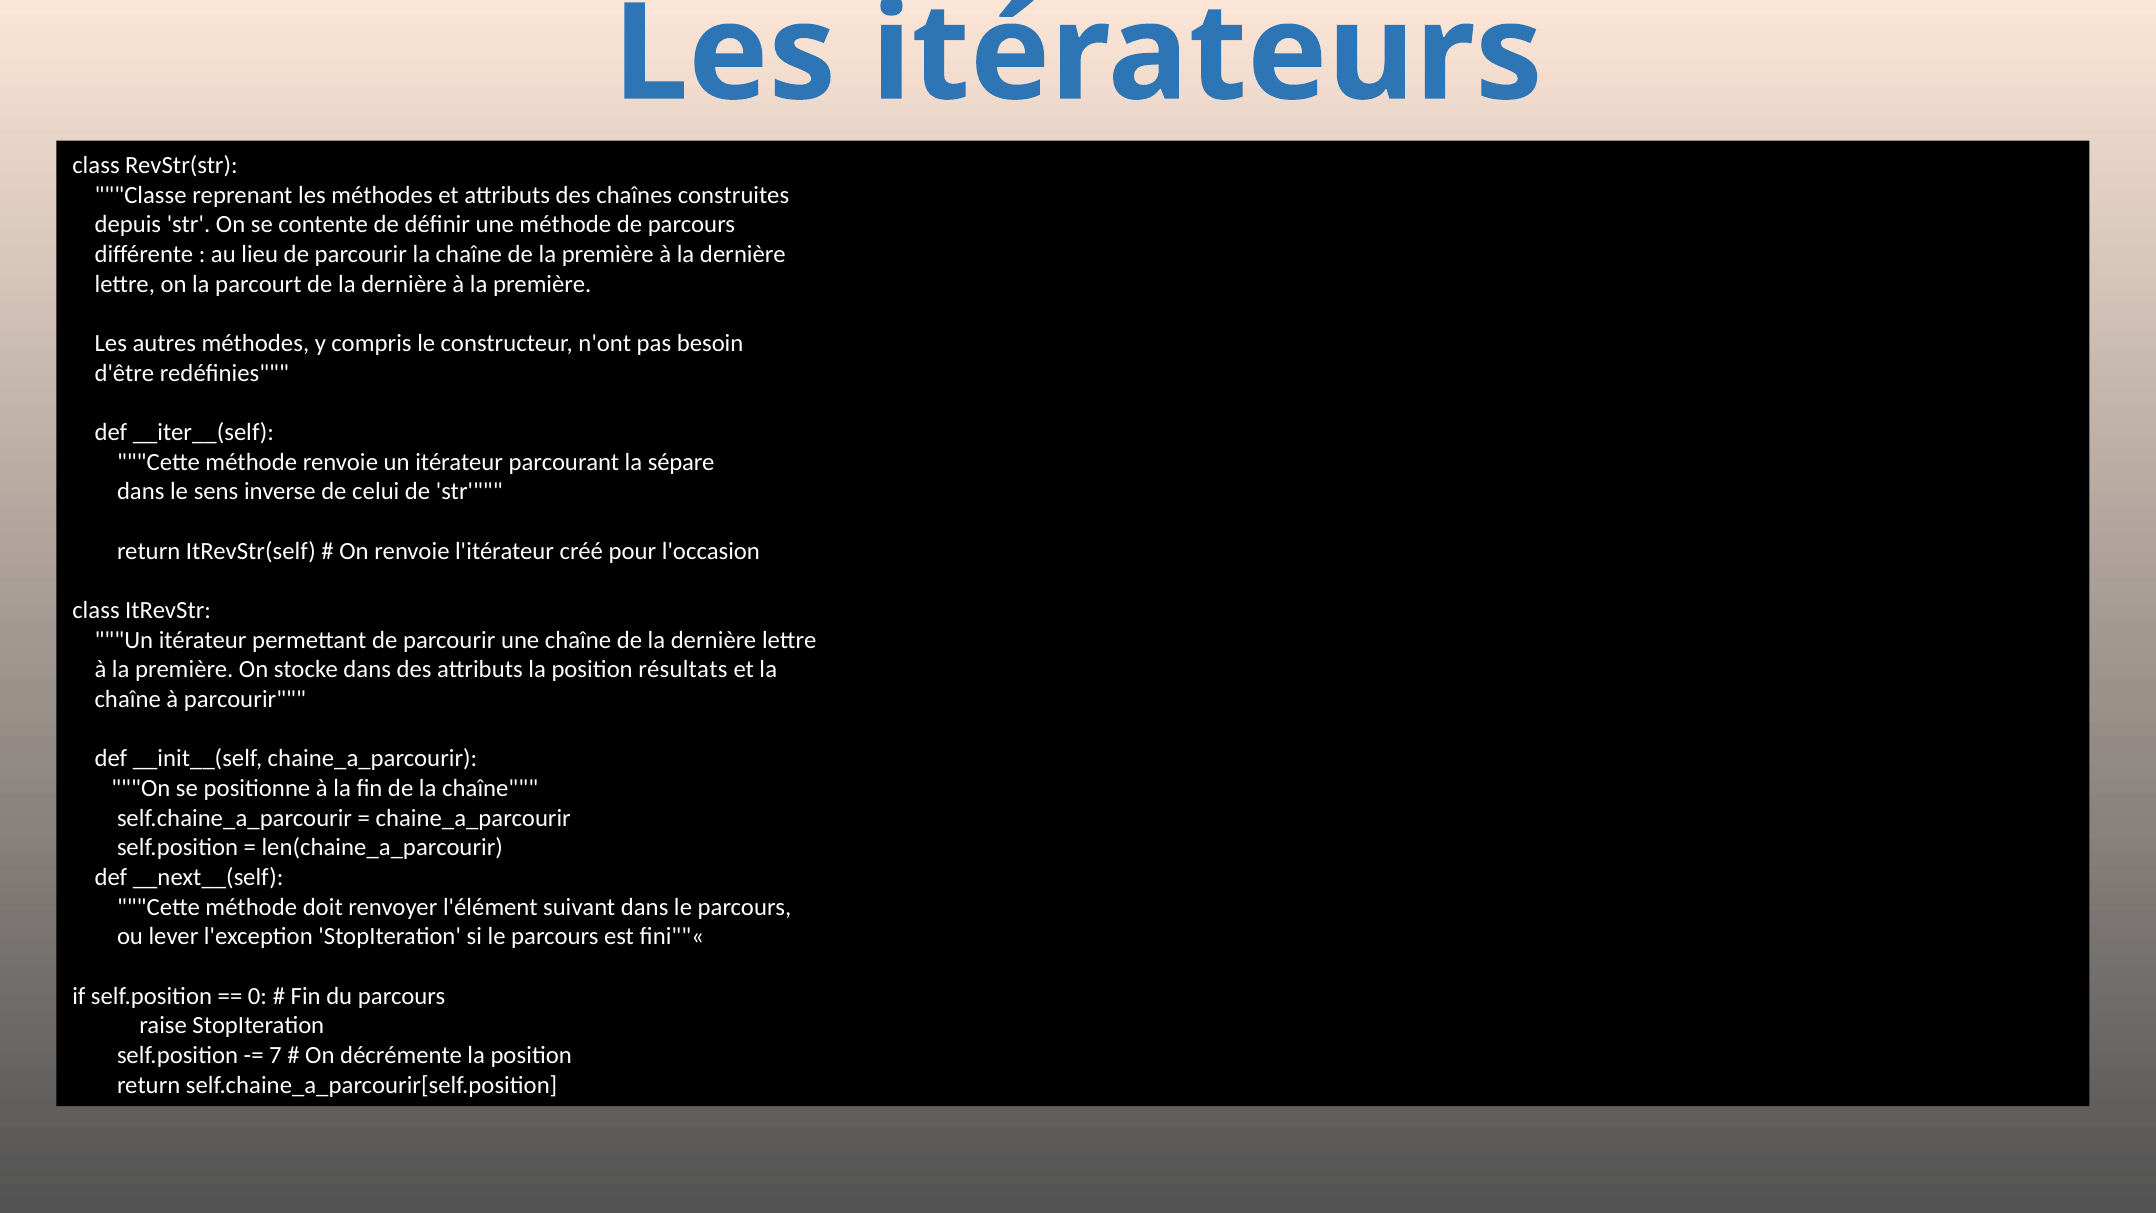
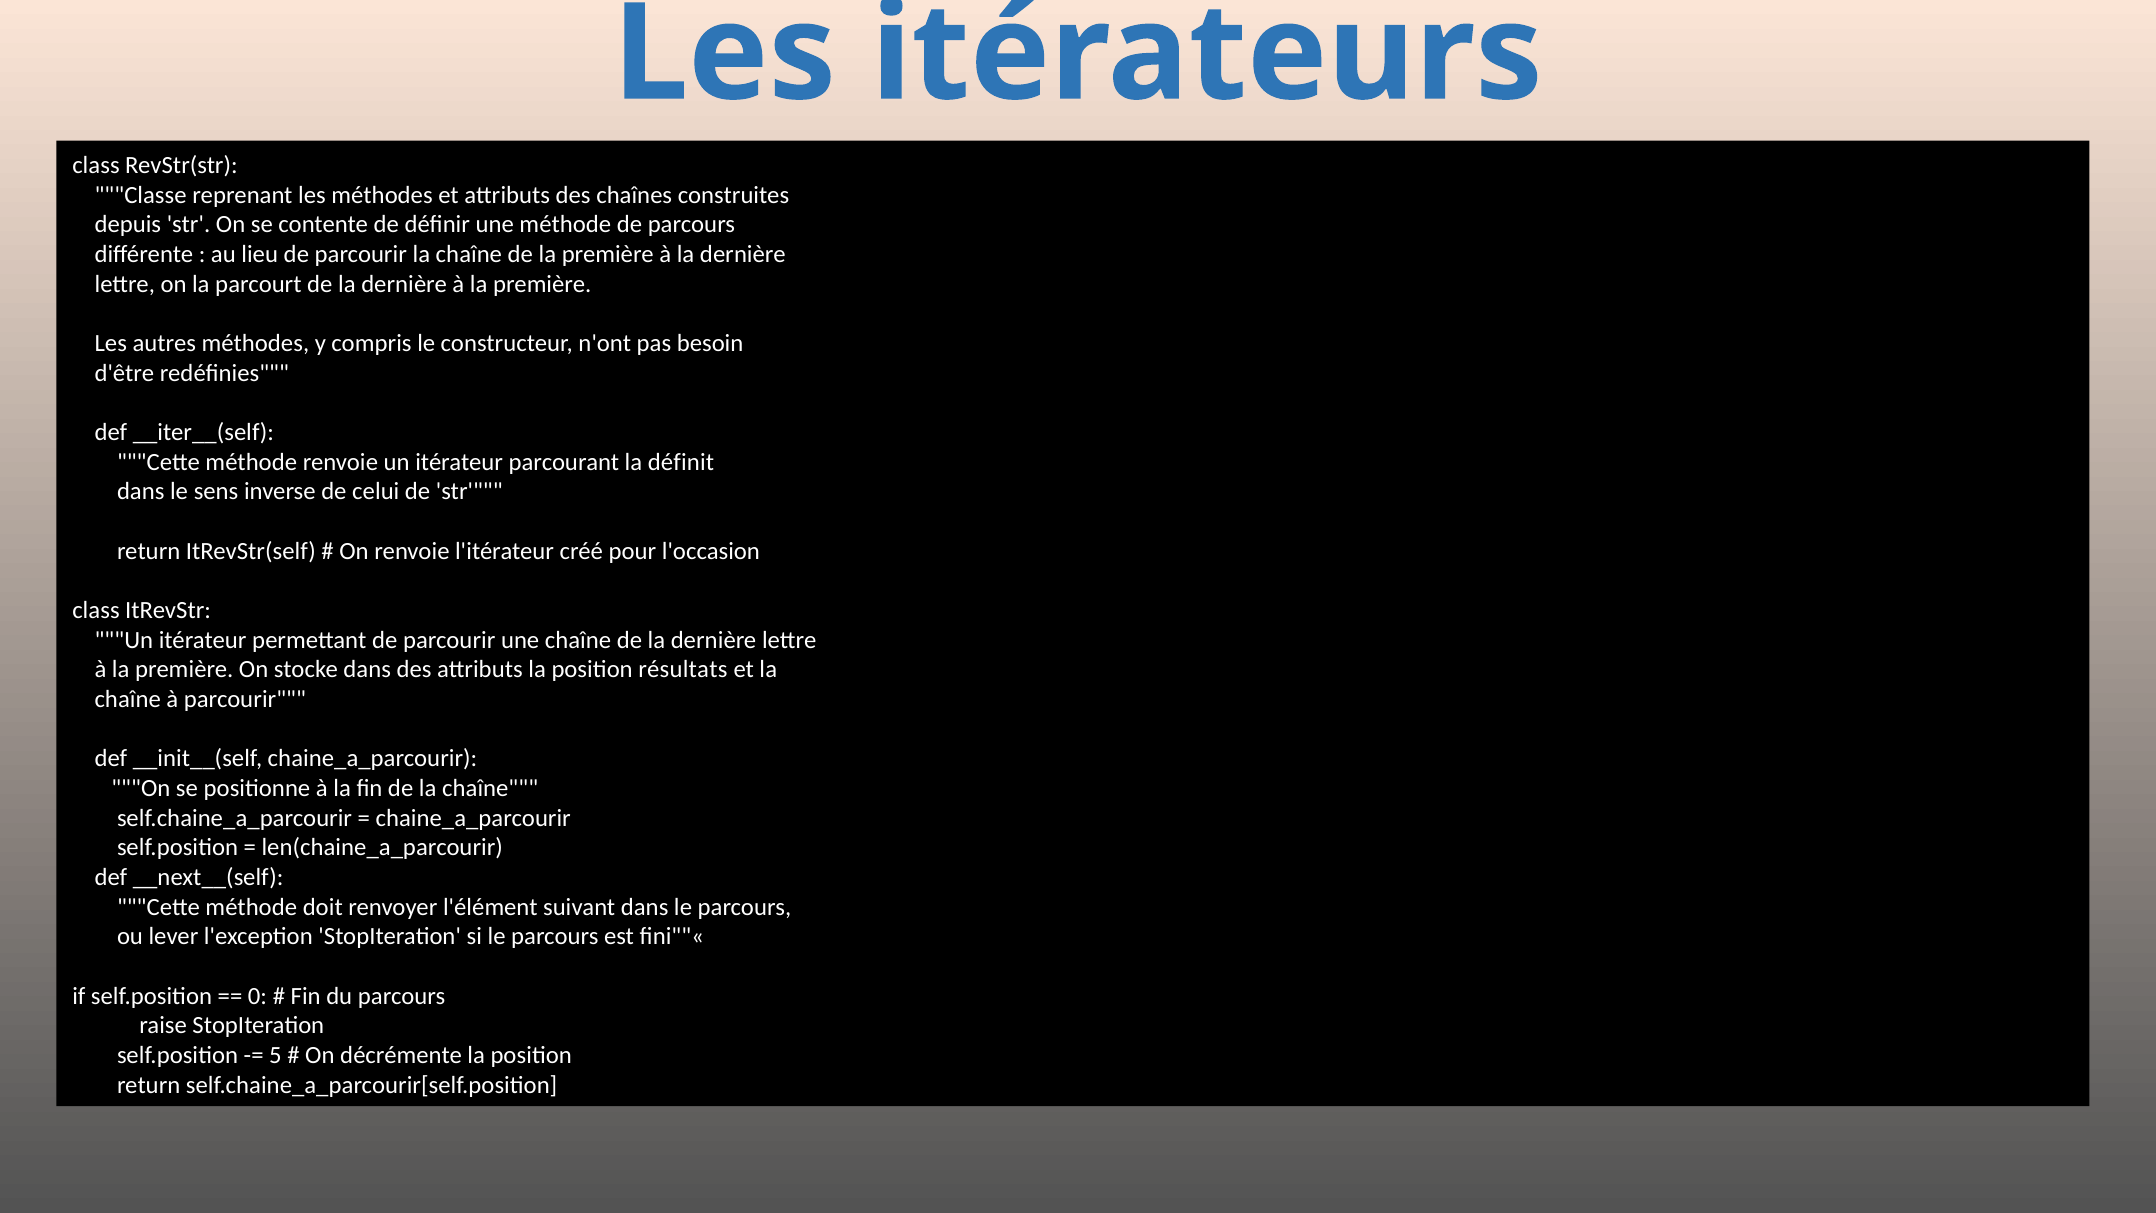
sépare: sépare -> définit (681, 462)
7: 7 -> 5 (275, 1055)
